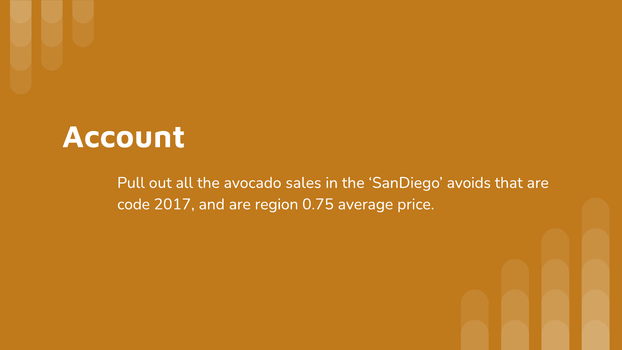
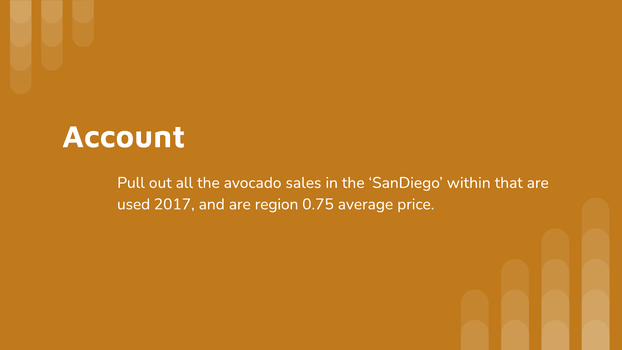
avoids: avoids -> within (469, 183)
code: code -> used (134, 204)
